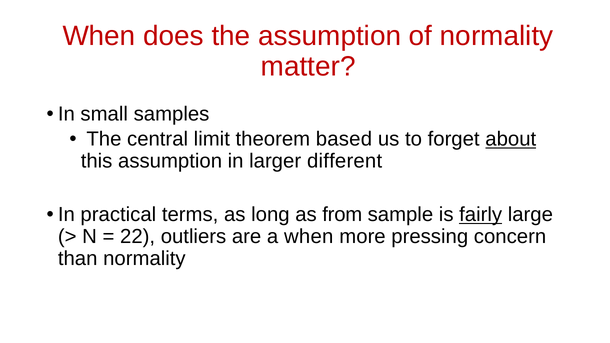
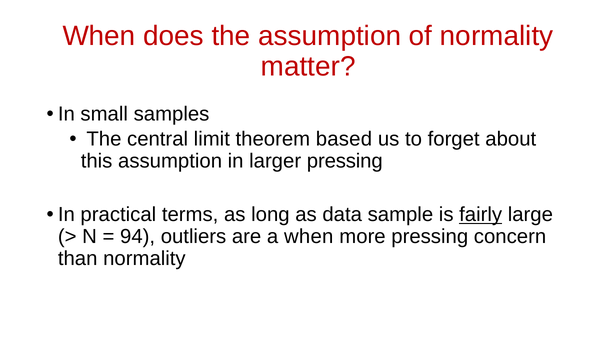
about underline: present -> none (511, 139)
larger different: different -> pressing (345, 161)
from: from -> data (342, 215)
22: 22 -> 94 (138, 237)
